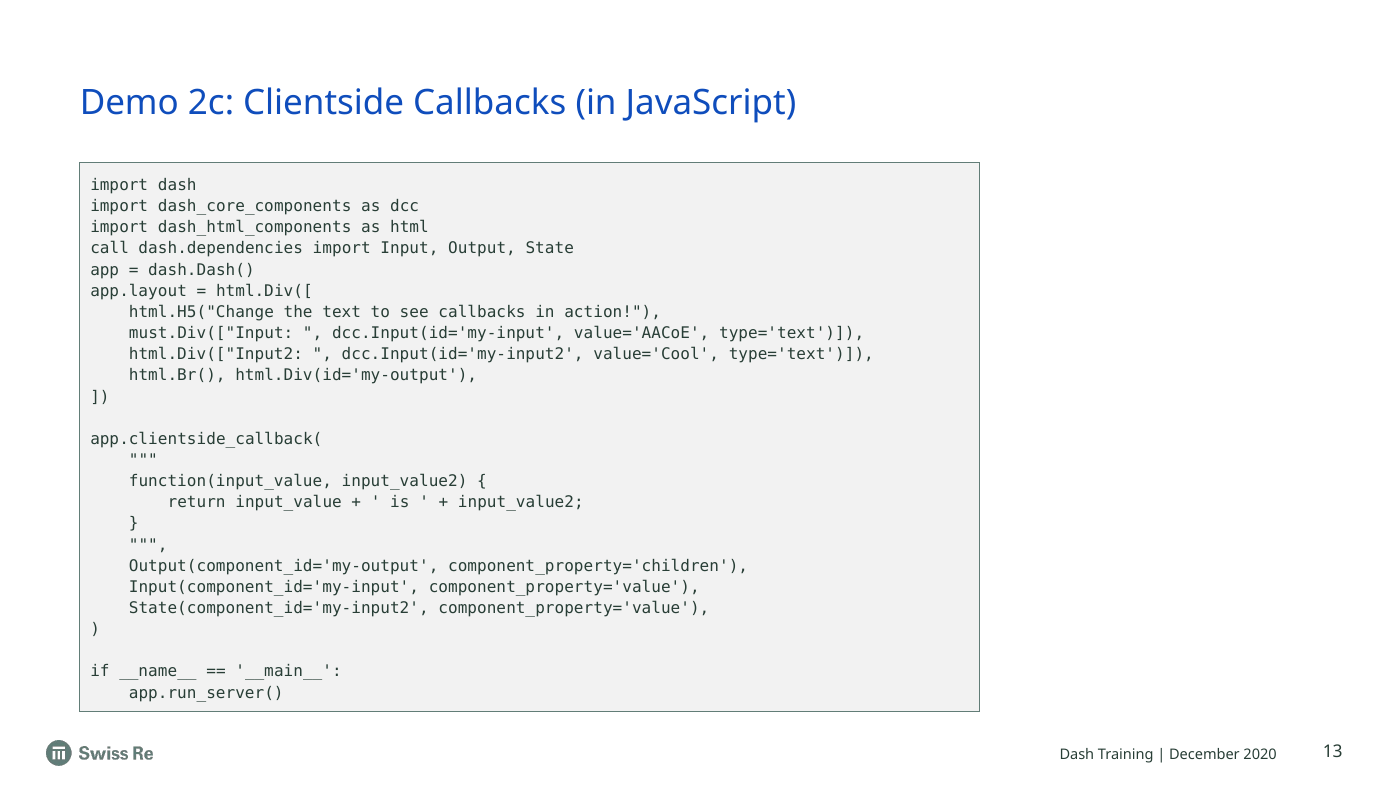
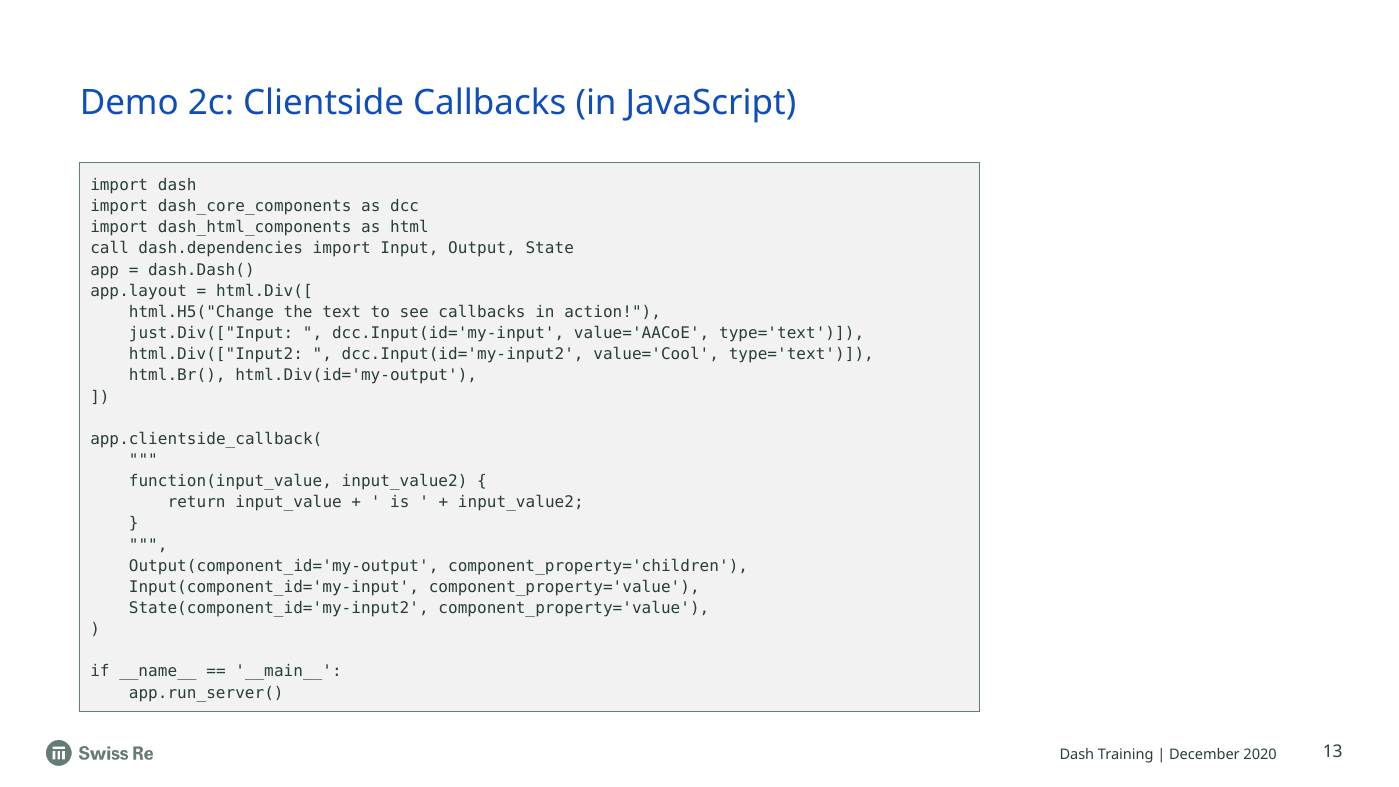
must.Div(["Input: must.Div(["Input -> just.Div(["Input (211, 333)
